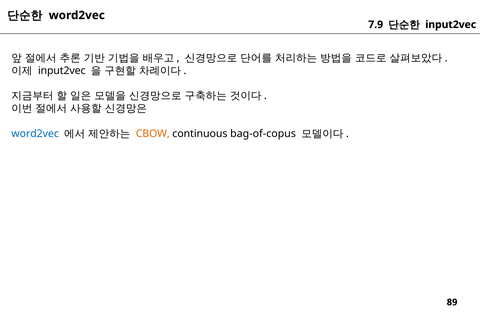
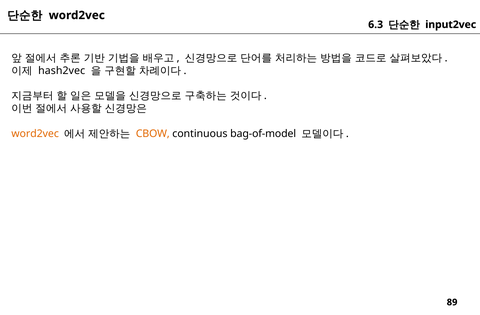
7.9: 7.9 -> 6.3 (376, 25)
input2vec: input2vec -> hash2vec (62, 71)
word2vec colour: blue -> orange (35, 134)
bag-of-copus: bag-of-copus -> bag-of-model (263, 134)
